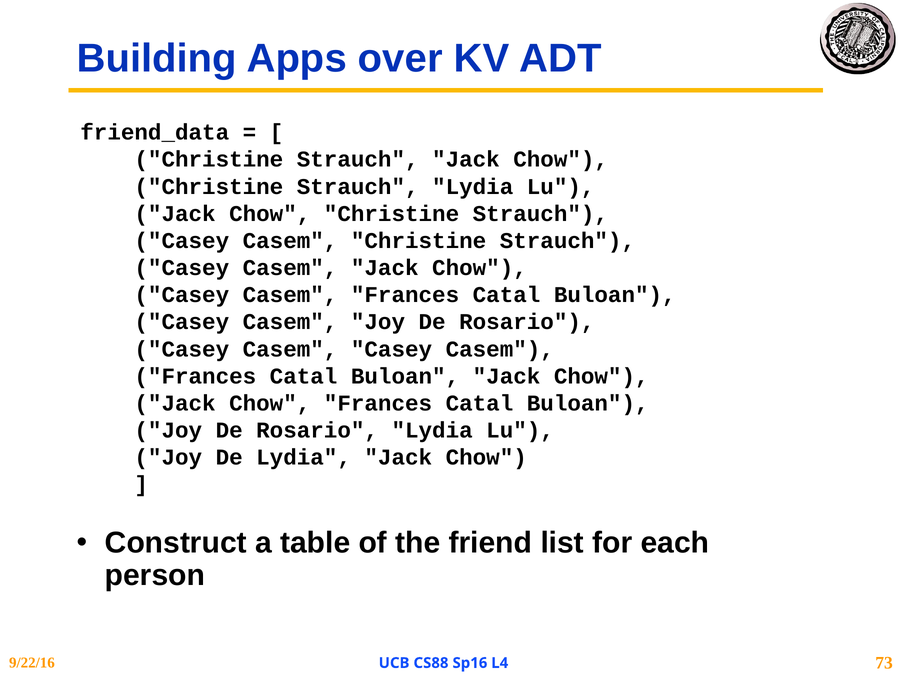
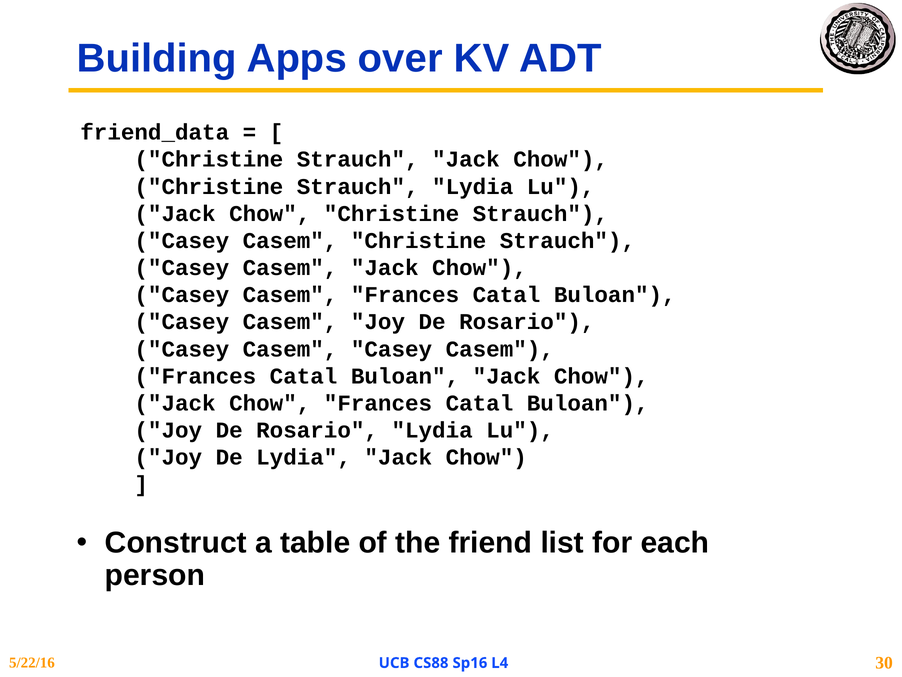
9/22/16: 9/22/16 -> 5/22/16 (32, 662)
73: 73 -> 30 (884, 663)
